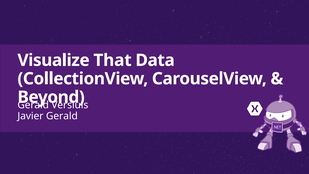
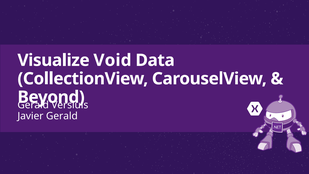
That: That -> Void (112, 60)
